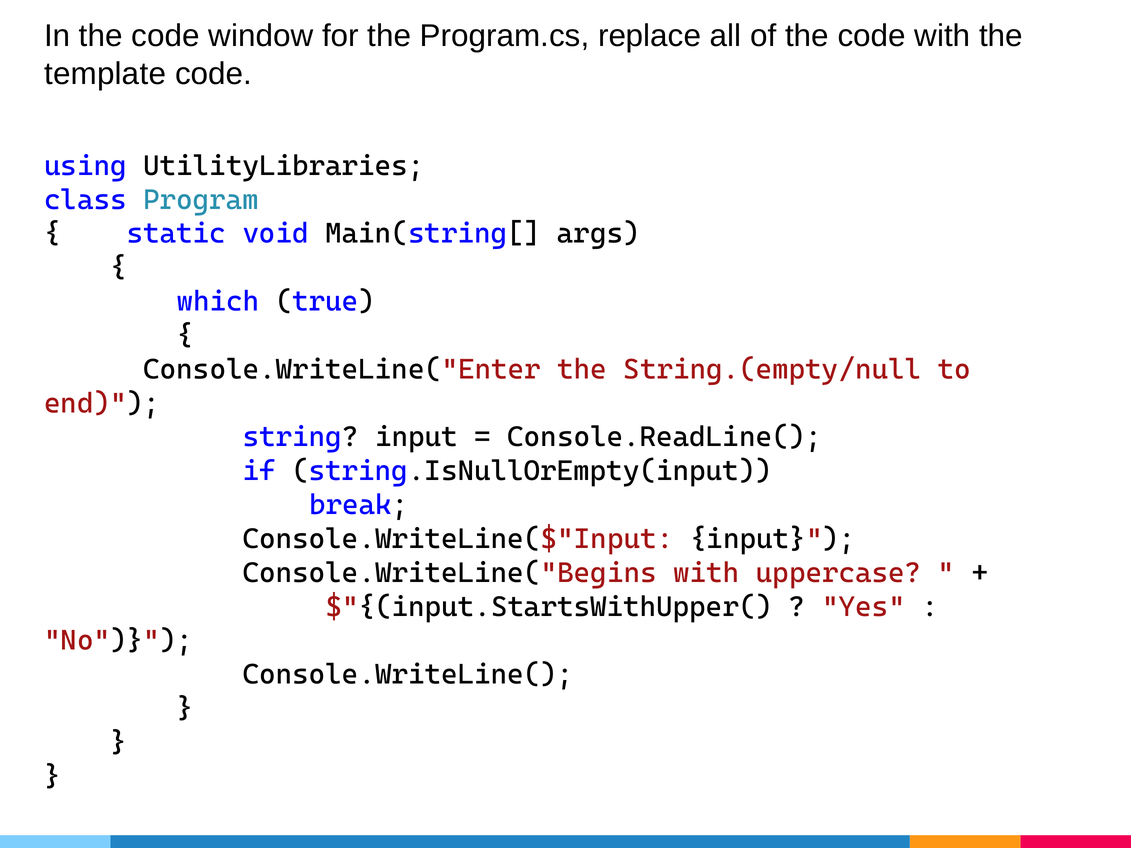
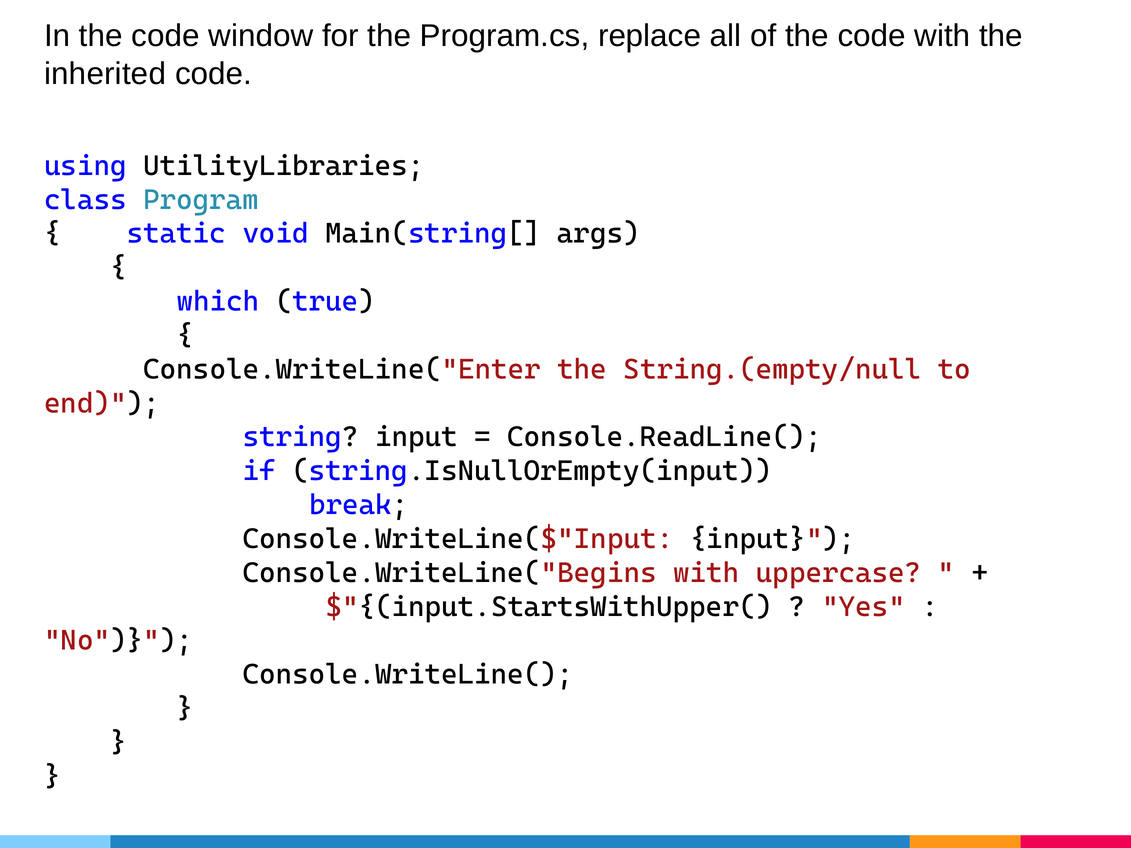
template: template -> inherited (105, 74)
